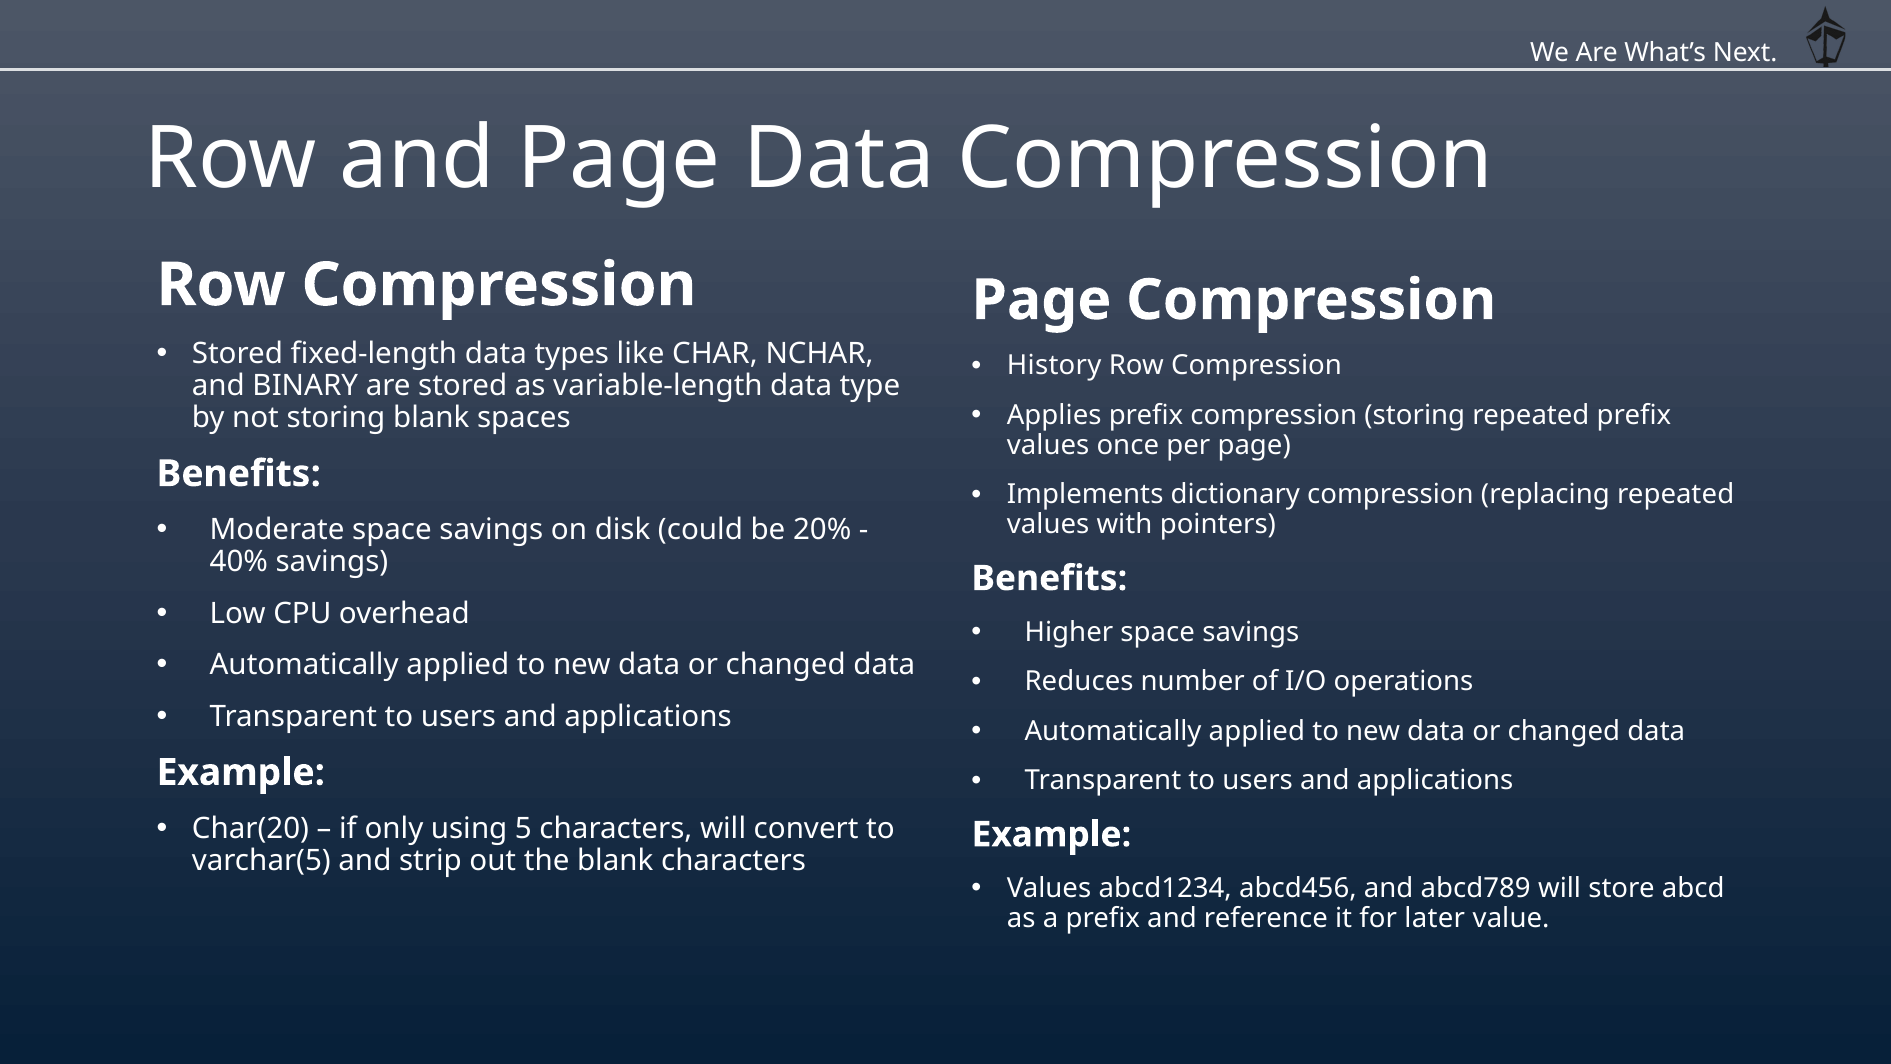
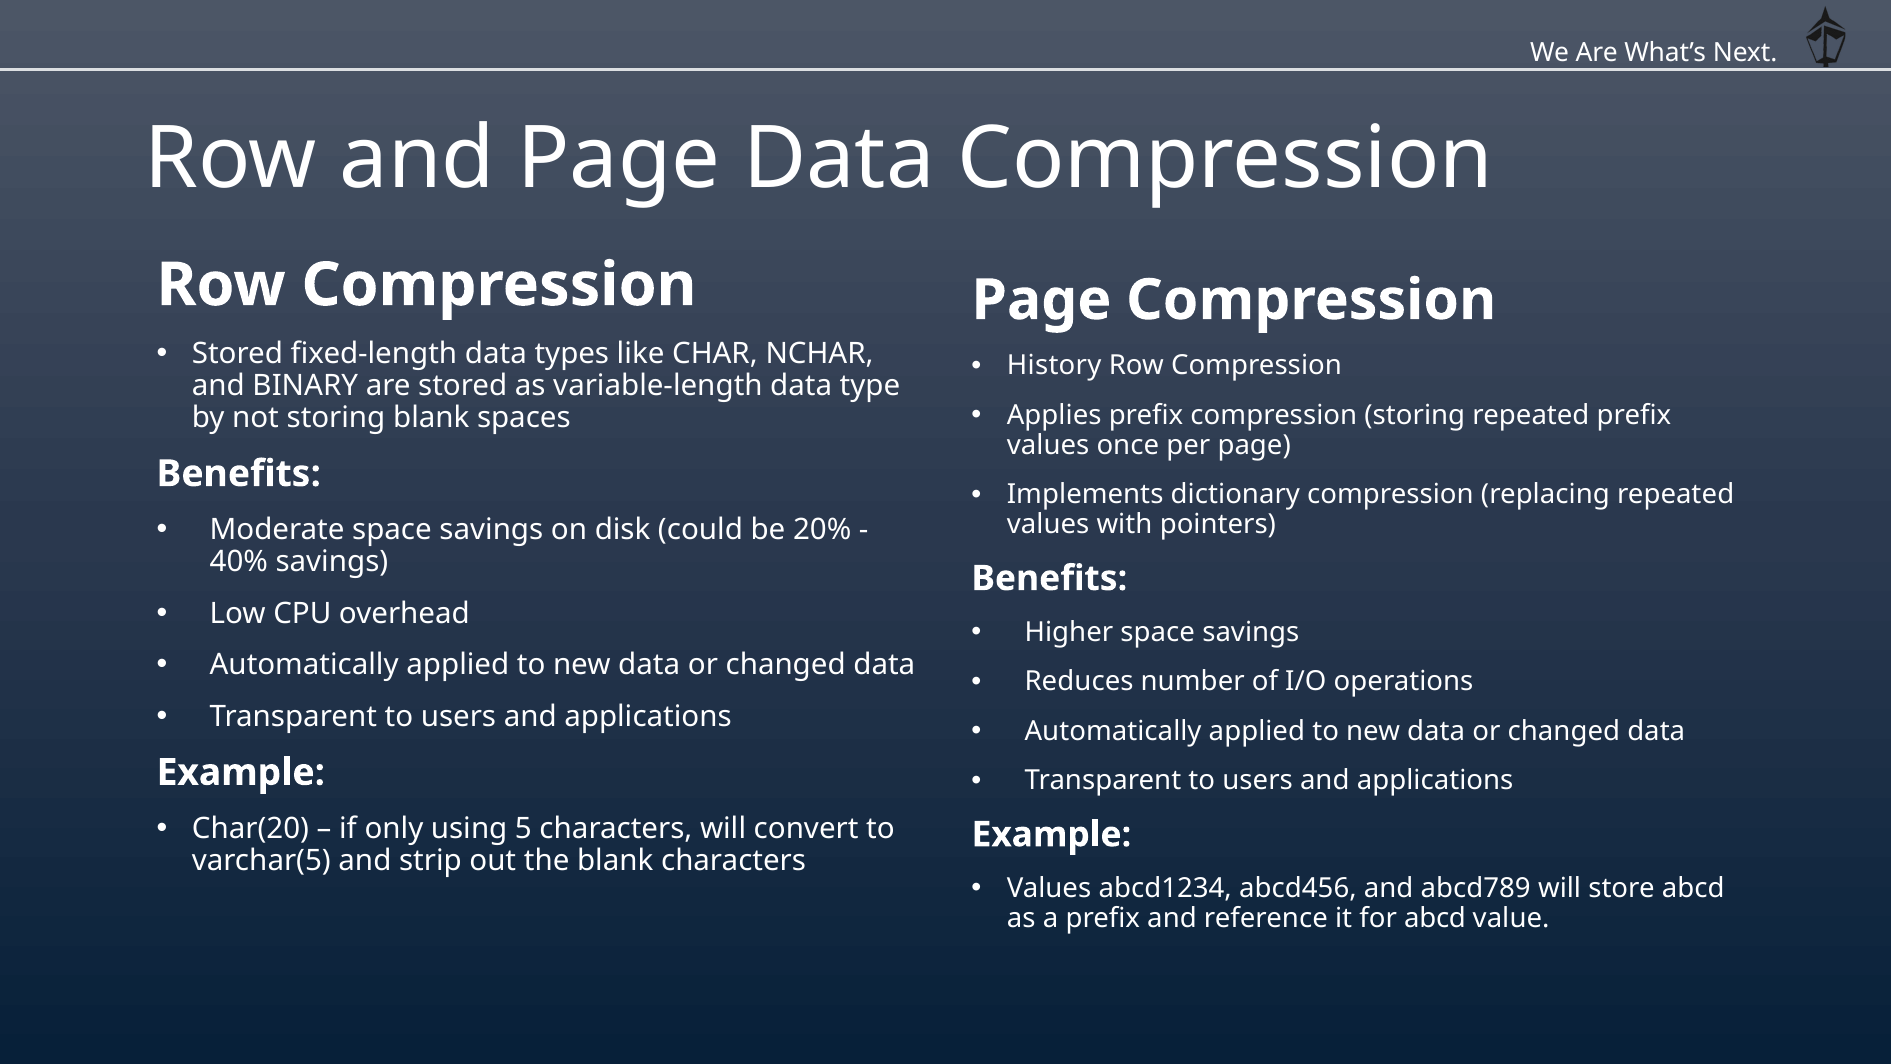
for later: later -> abcd (1435, 918)
